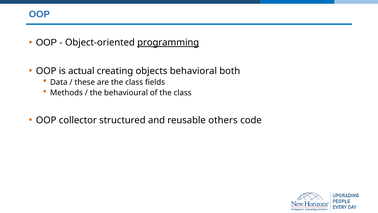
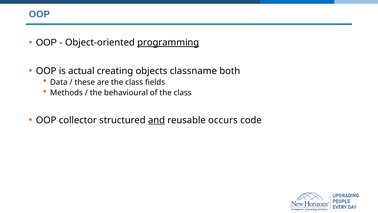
behavioral: behavioral -> classname (193, 71)
and underline: none -> present (157, 120)
others: others -> occurs (223, 120)
